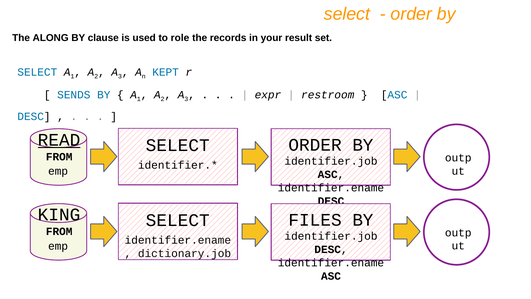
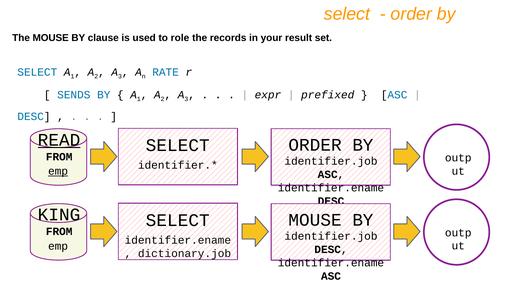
The ALONG: ALONG -> MOUSE (51, 38)
KEPT: KEPT -> RATE (166, 72)
restroom: restroom -> prefixed (328, 95)
emp underline: none -> present (58, 171)
FILES: FILES -> MOUSE (315, 220)
